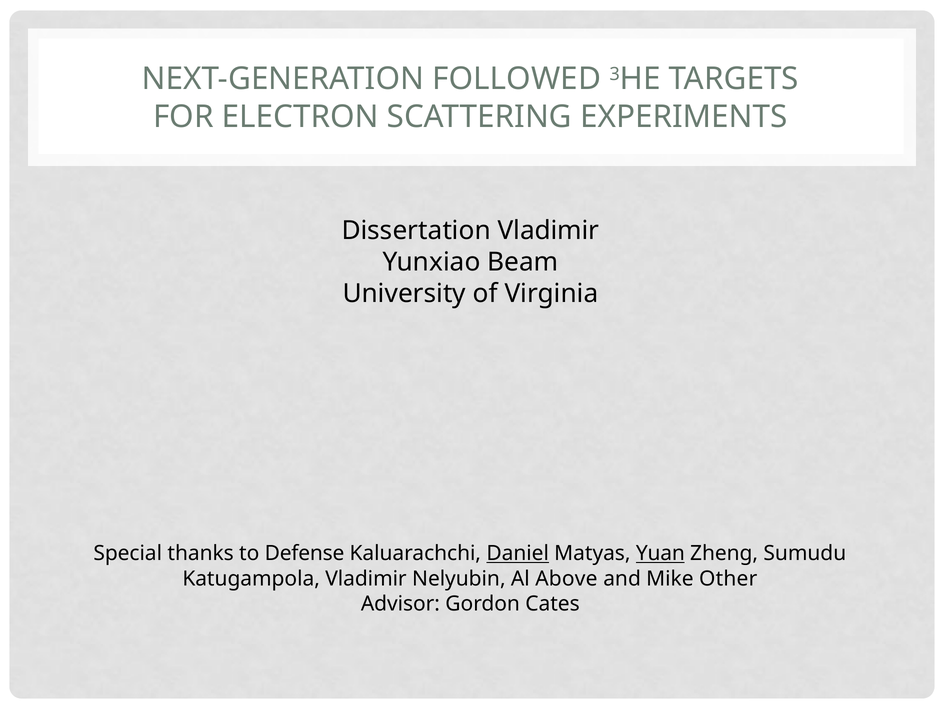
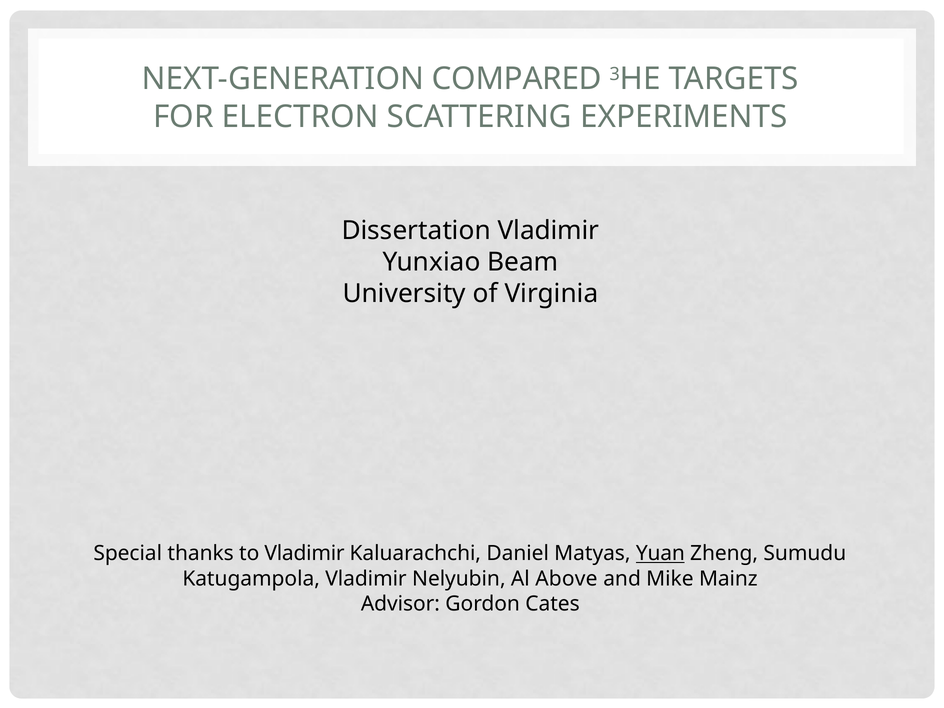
FOLLOWED: FOLLOWED -> COMPARED (517, 79)
to Defense: Defense -> Vladimir (305, 553)
Daniel underline: present -> none (518, 553)
Other: Other -> Mainz (728, 579)
